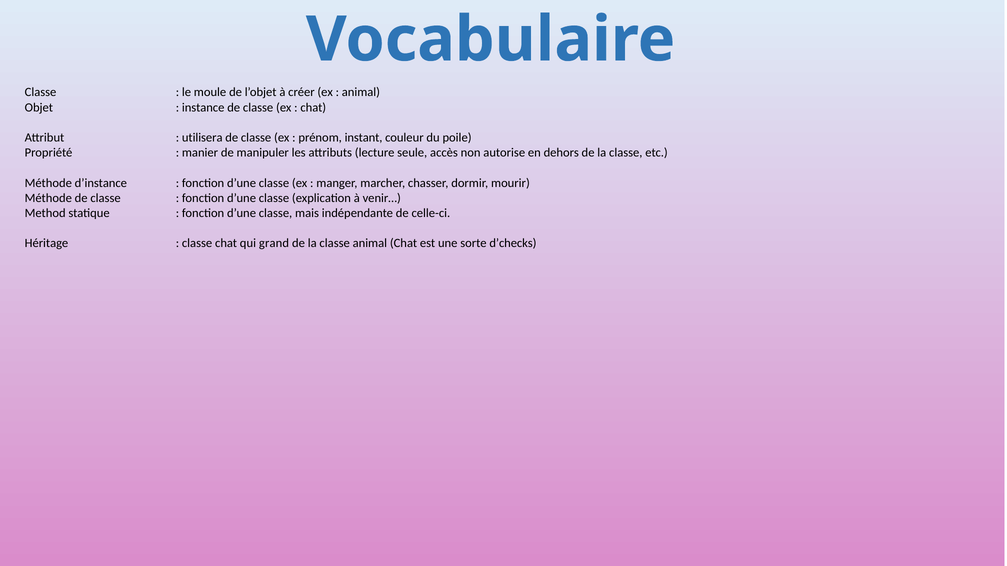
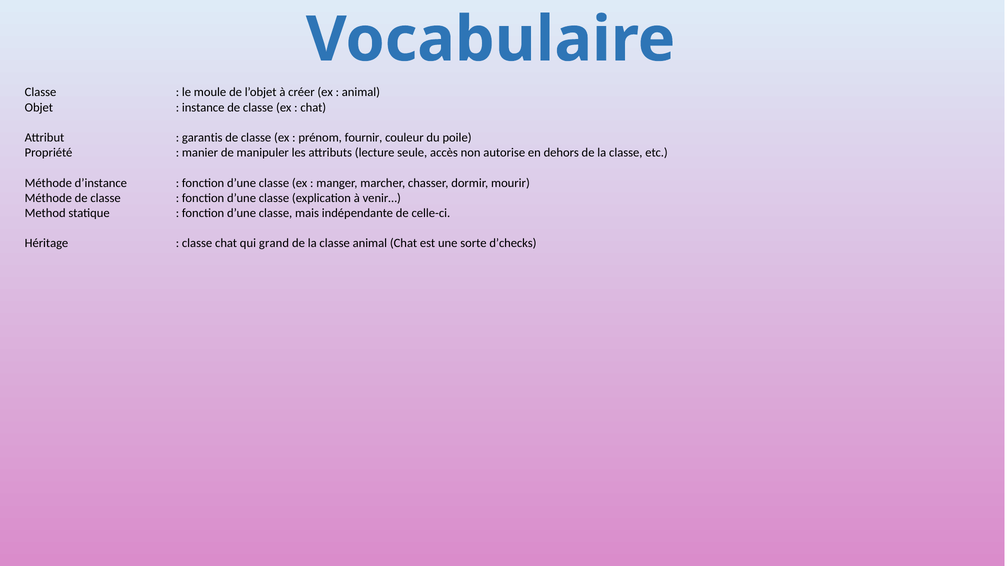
utilisera: utilisera -> garantis (202, 138)
instant: instant -> fournir (364, 138)
